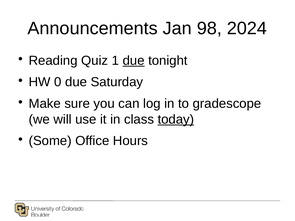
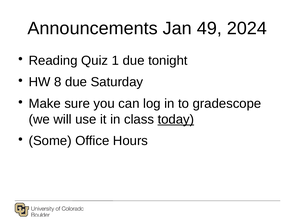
98: 98 -> 49 (209, 28)
due underline: present -> none (134, 61)
0: 0 -> 8 (58, 82)
